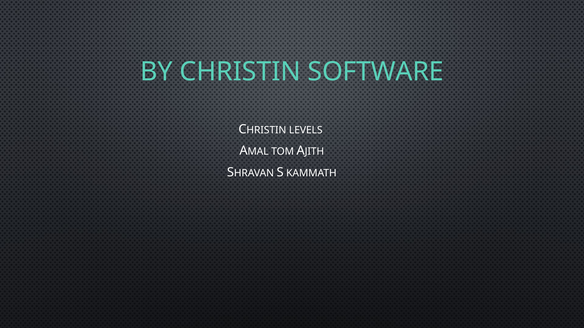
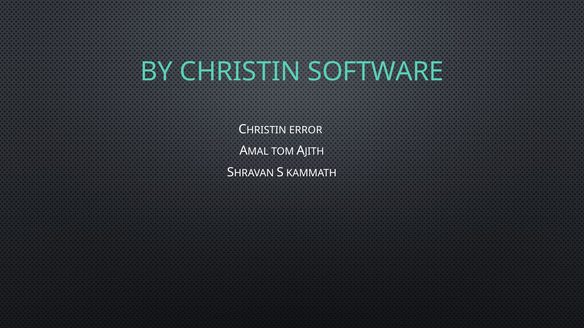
LEVELS: LEVELS -> ERROR (306, 130)
